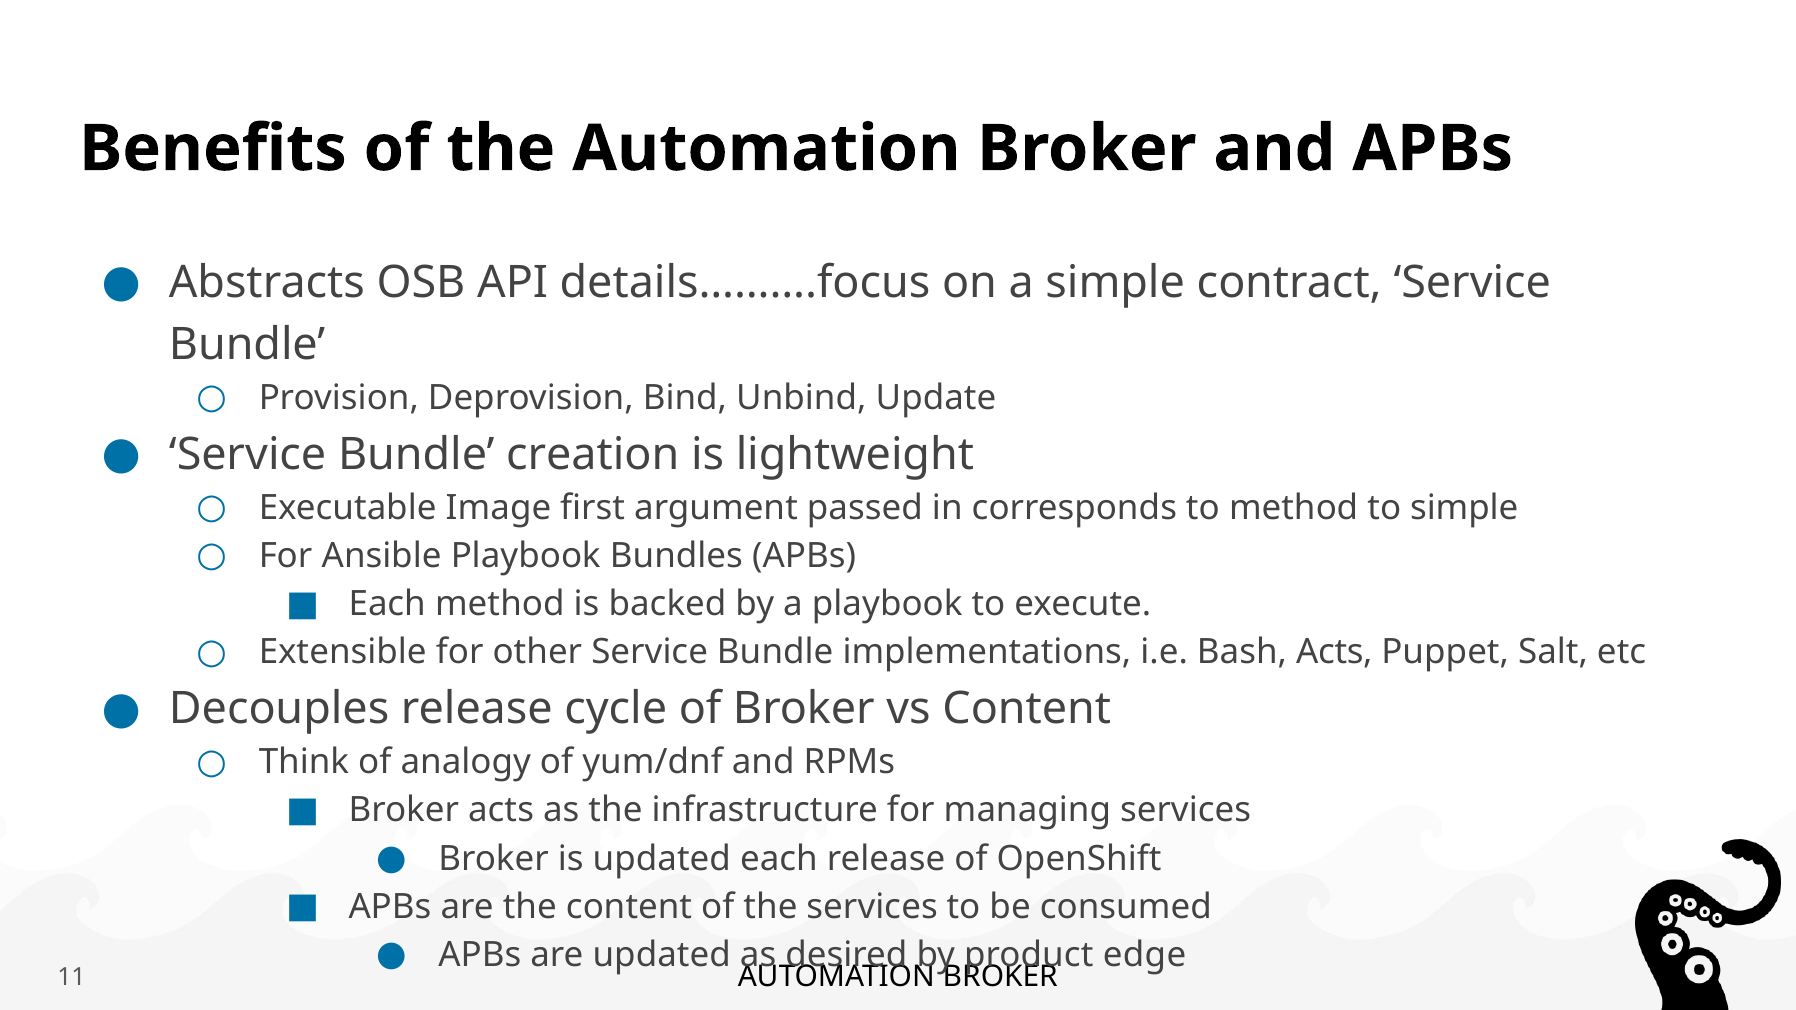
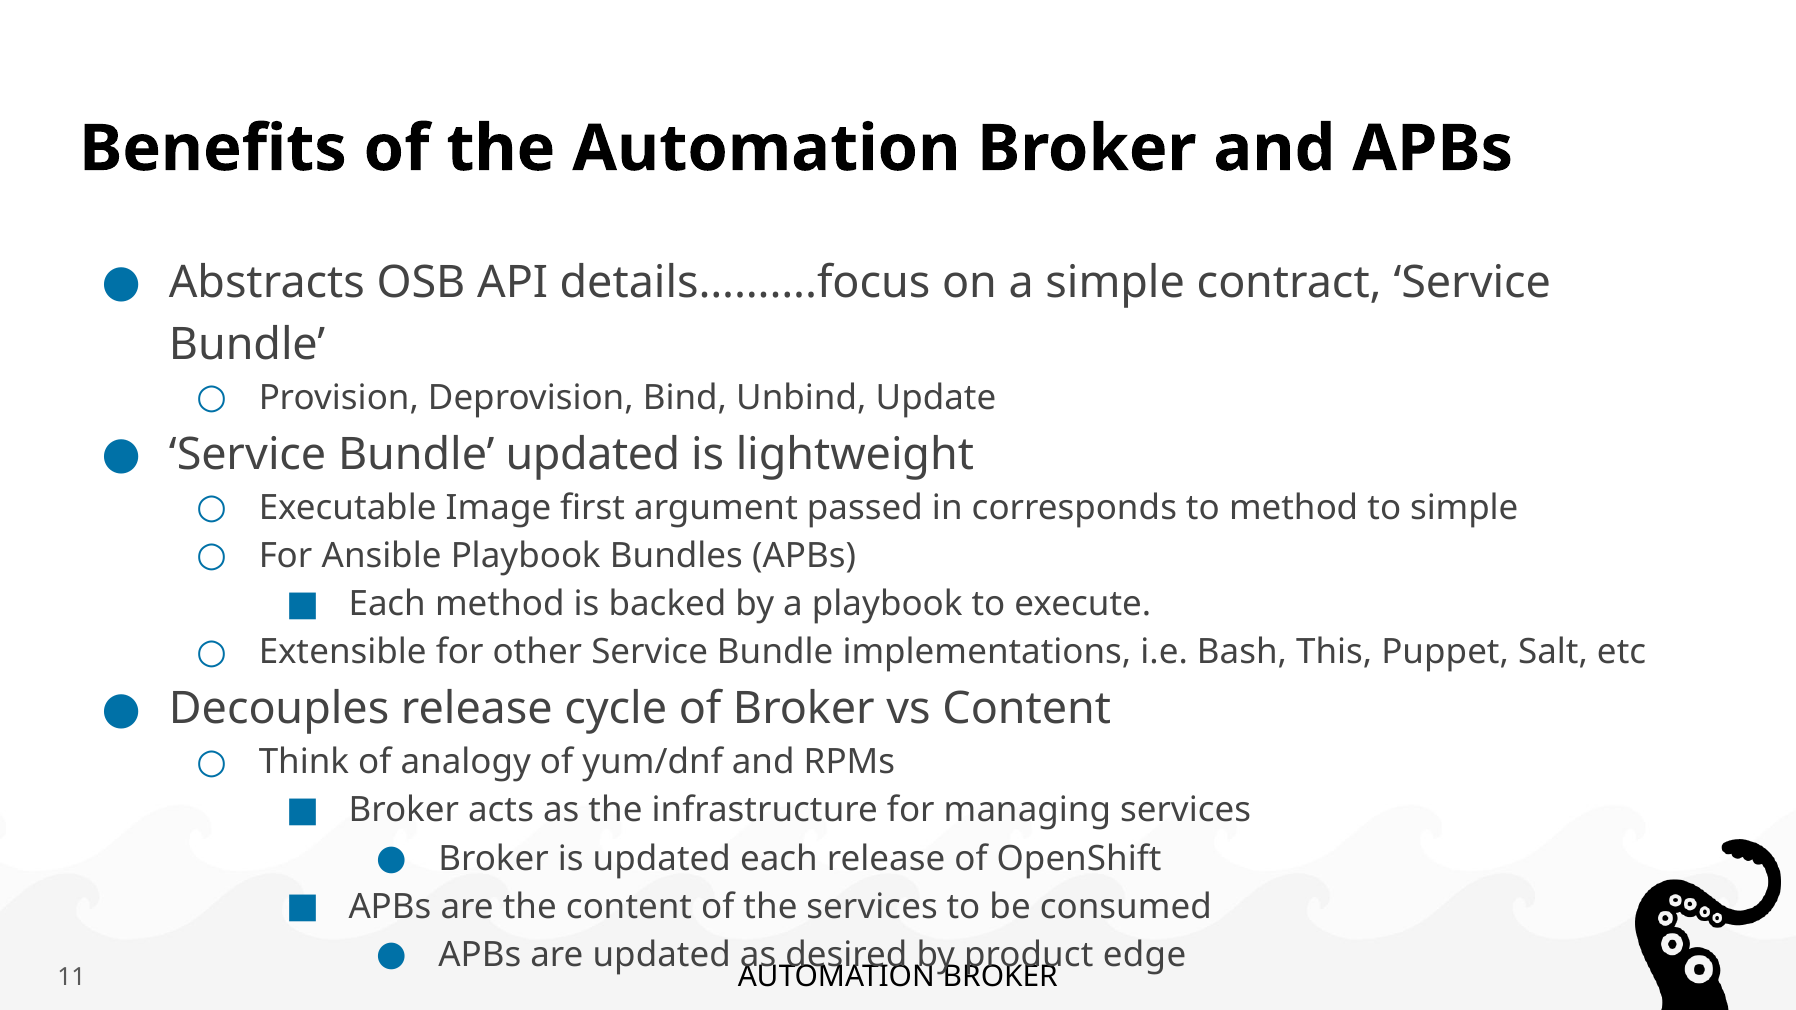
Bundle creation: creation -> updated (593, 454)
Bash Acts: Acts -> This (1334, 652)
